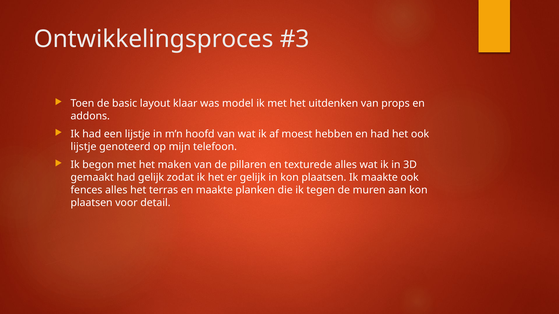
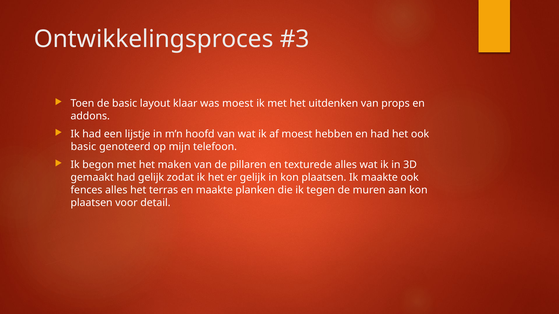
was model: model -> moest (238, 104)
lijstje: lijstje -> basic (83, 147)
